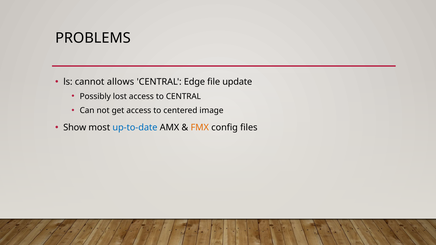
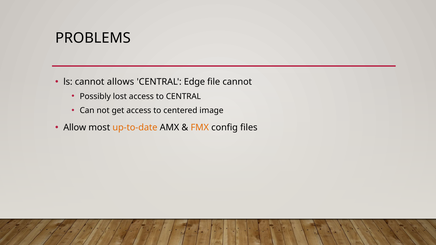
file update: update -> cannot (237, 82)
Show: Show -> Allow (75, 128)
up-to-date colour: blue -> orange (135, 128)
